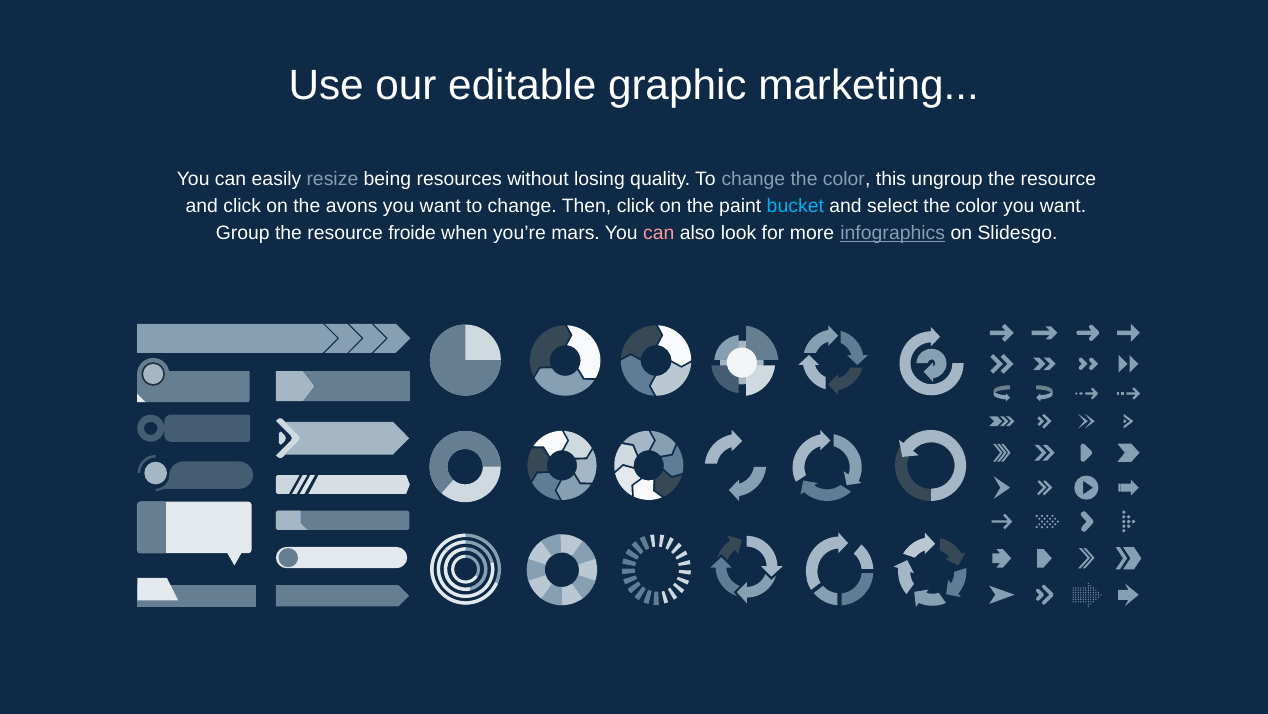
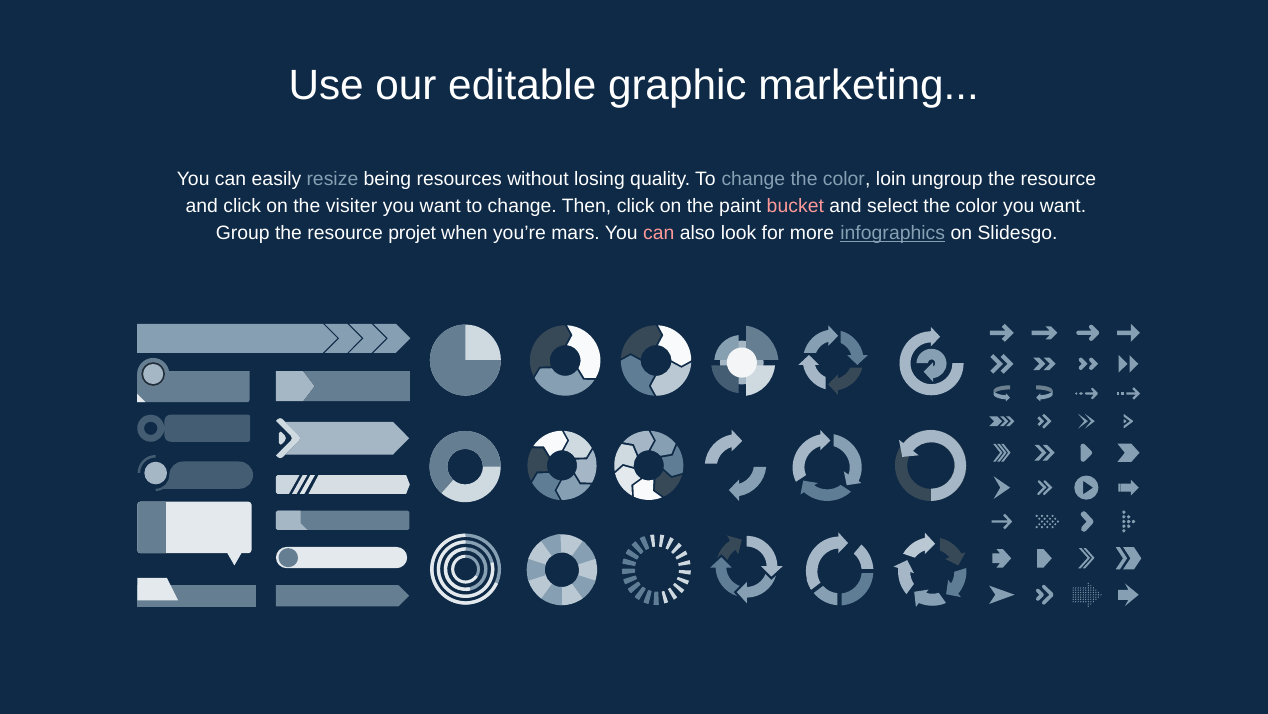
this: this -> loin (891, 179)
avons: avons -> visiter (352, 206)
bucket colour: light blue -> pink (795, 206)
froide: froide -> projet (412, 233)
